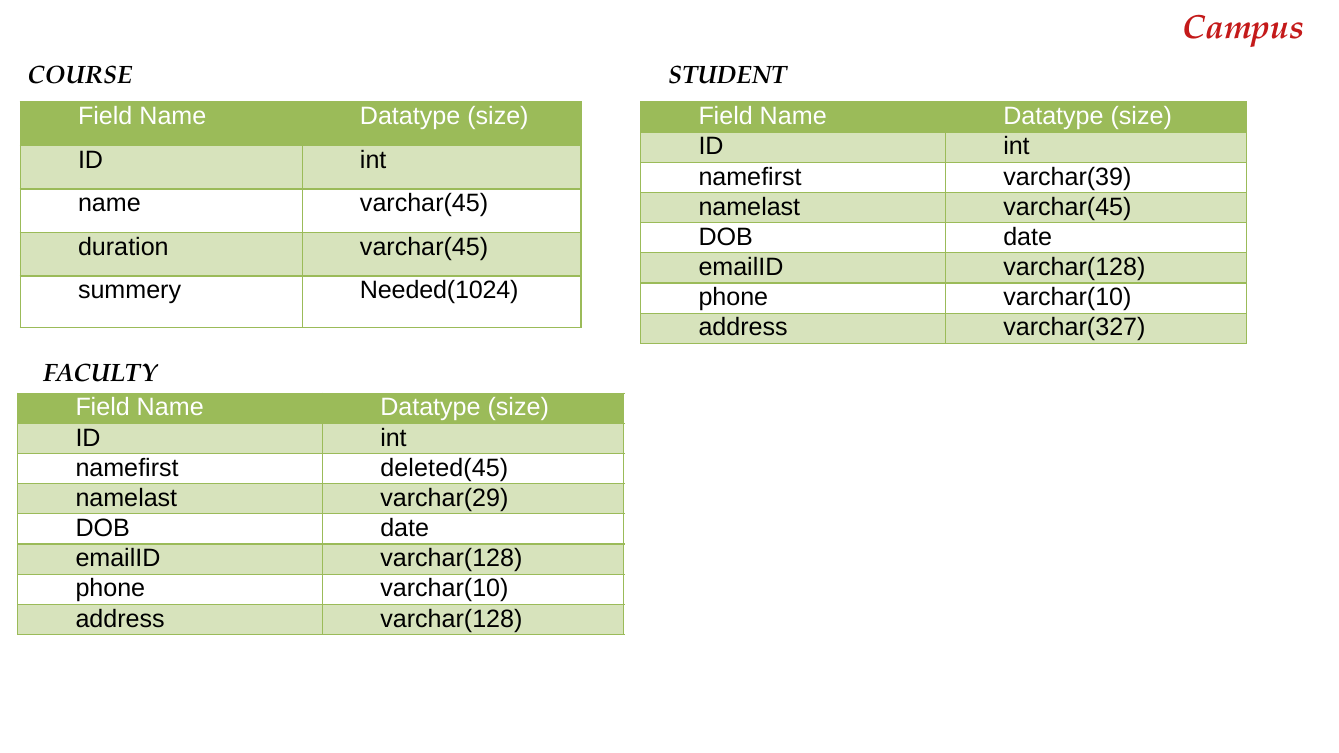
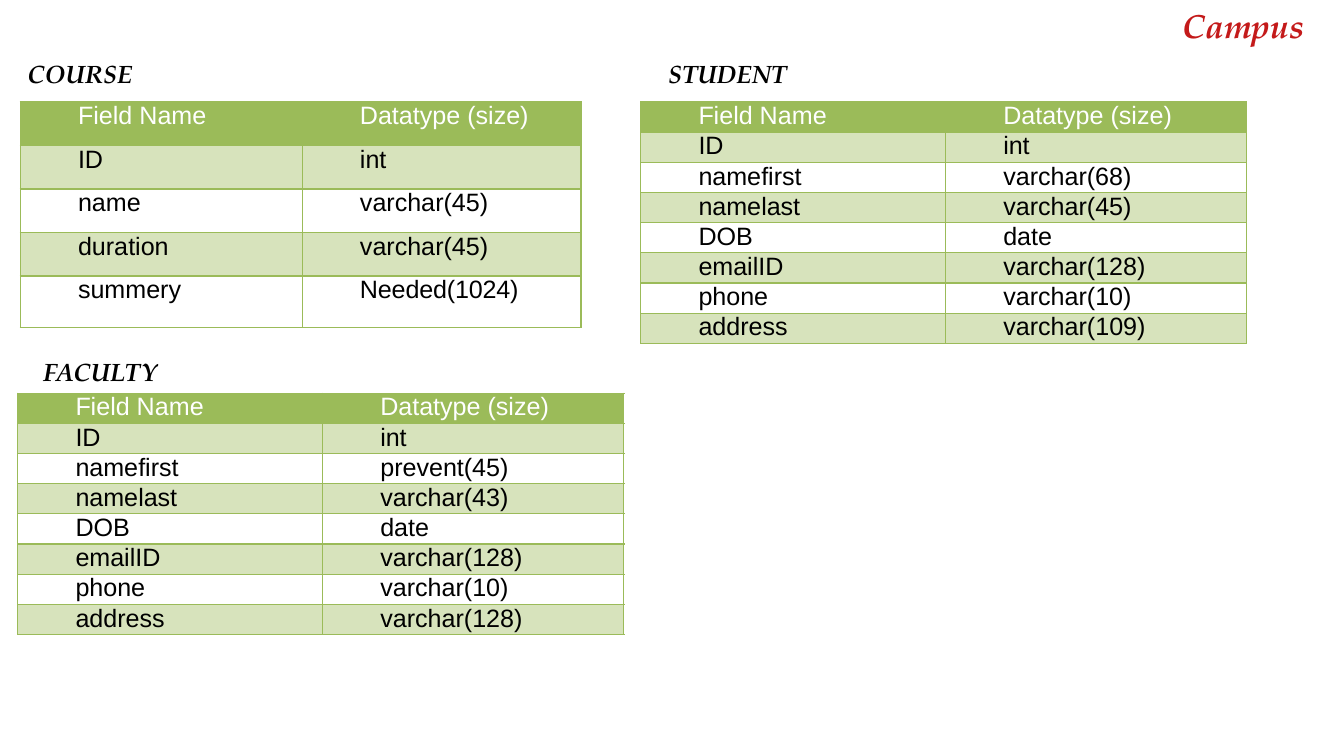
varchar(39: varchar(39 -> varchar(68 (1067, 177)
varchar(327: varchar(327 -> varchar(109 (1074, 328)
deleted(45: deleted(45 -> prevent(45 (444, 468)
varchar(29: varchar(29 -> varchar(43 (444, 498)
